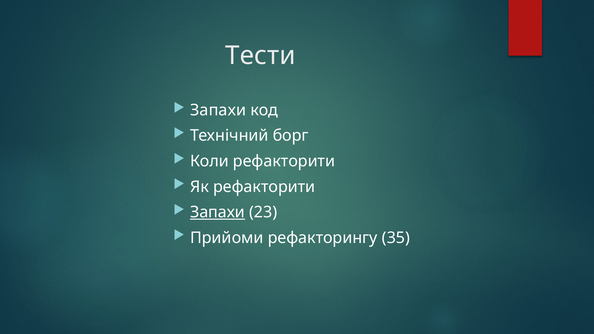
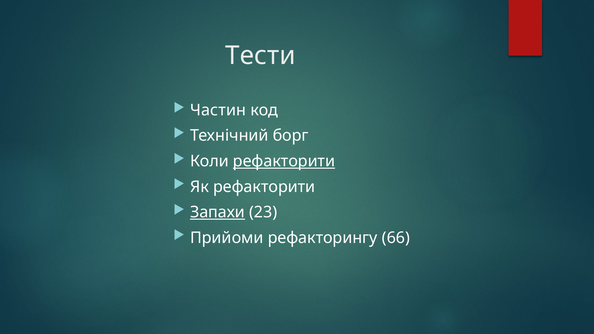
Запахи: Запахи -> Частин (218, 110)
рефакторити underline: none -> present (284, 161)
35: 35 -> 66 (396, 238)
